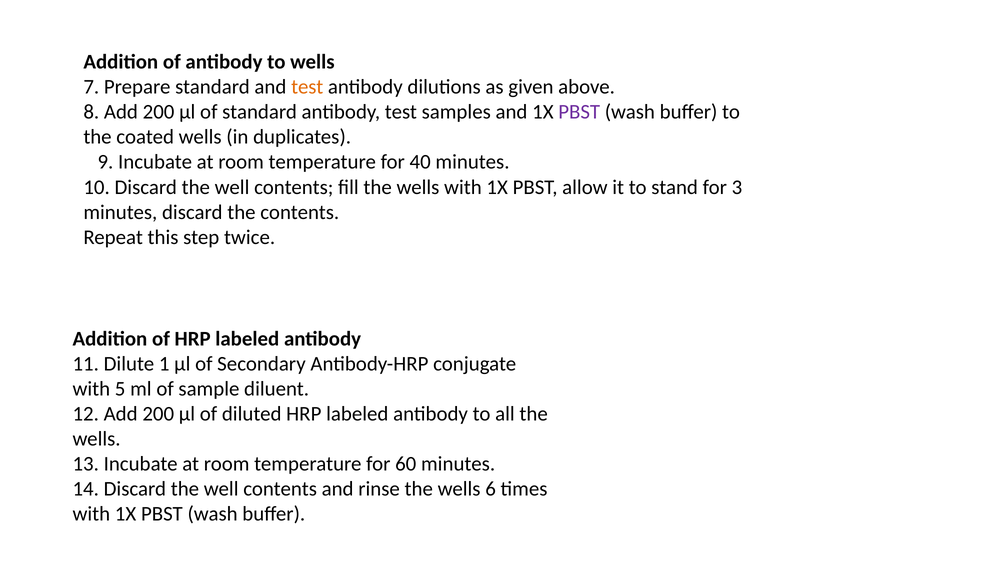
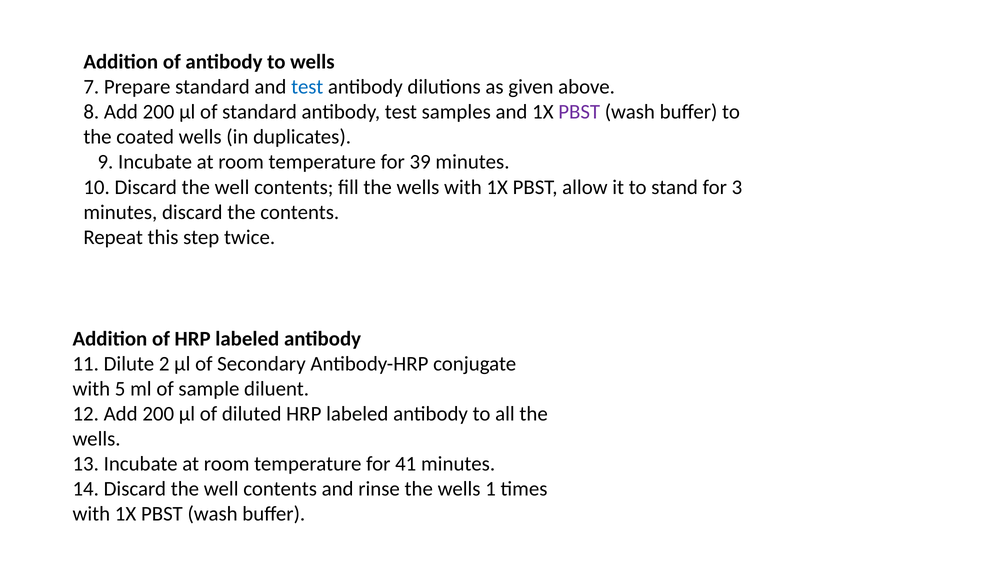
test colour: orange -> blue (307, 87)
40: 40 -> 39 (420, 162)
1: 1 -> 2 (164, 364)
60: 60 -> 41 (406, 464)
6: 6 -> 1 (491, 489)
